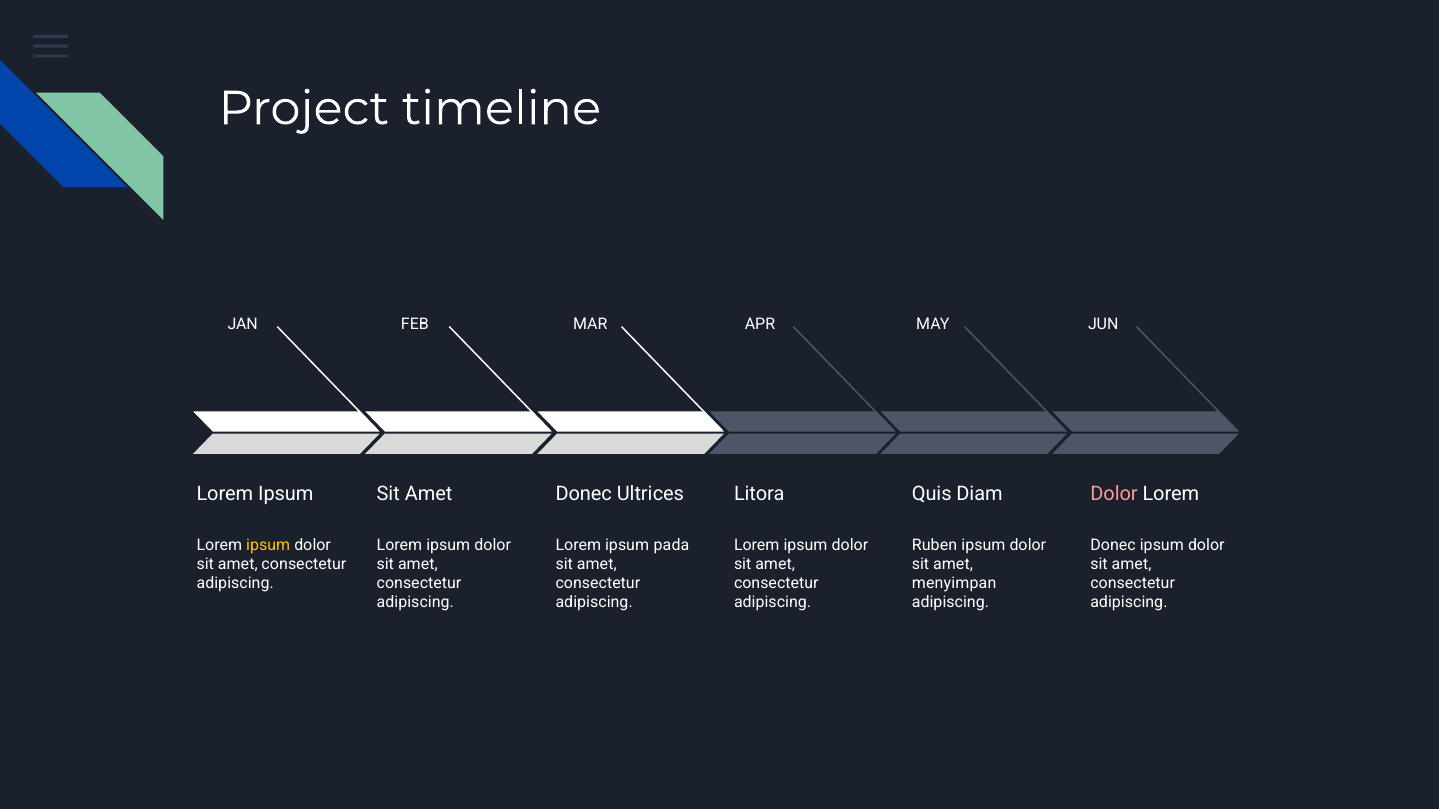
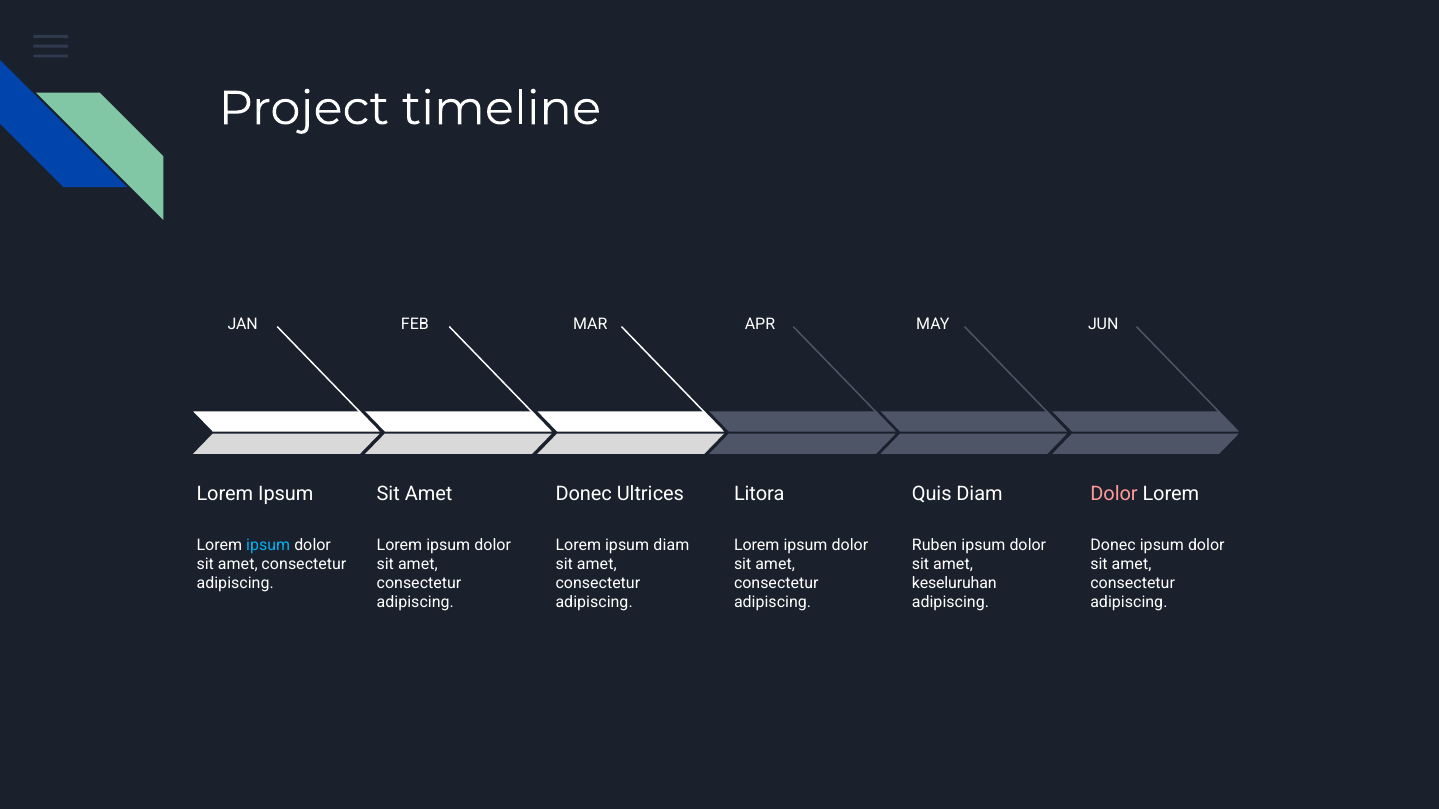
ipsum colour: yellow -> light blue (268, 546)
ipsum pada: pada -> diam (671, 546)
menyimpan: menyimpan -> keseluruhan (954, 584)
